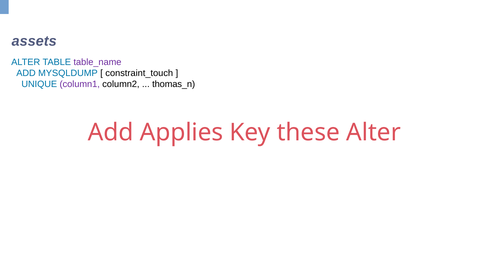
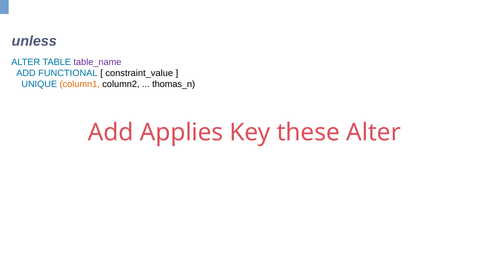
assets: assets -> unless (34, 41)
MYSQLDUMP: MYSQLDUMP -> FUNCTIONAL (68, 73)
constraint_touch: constraint_touch -> constraint_value (139, 73)
column1 colour: purple -> orange (80, 84)
